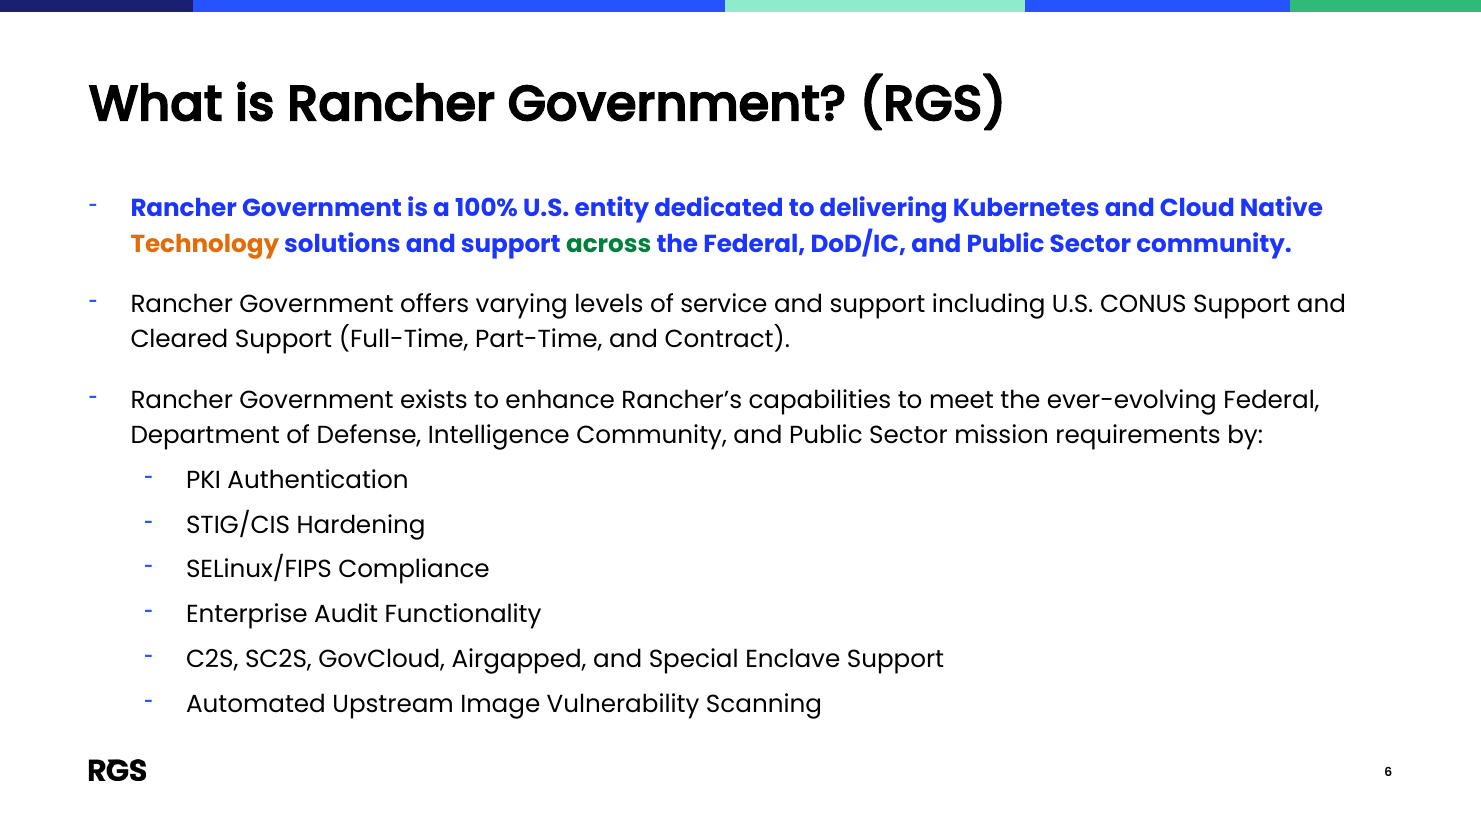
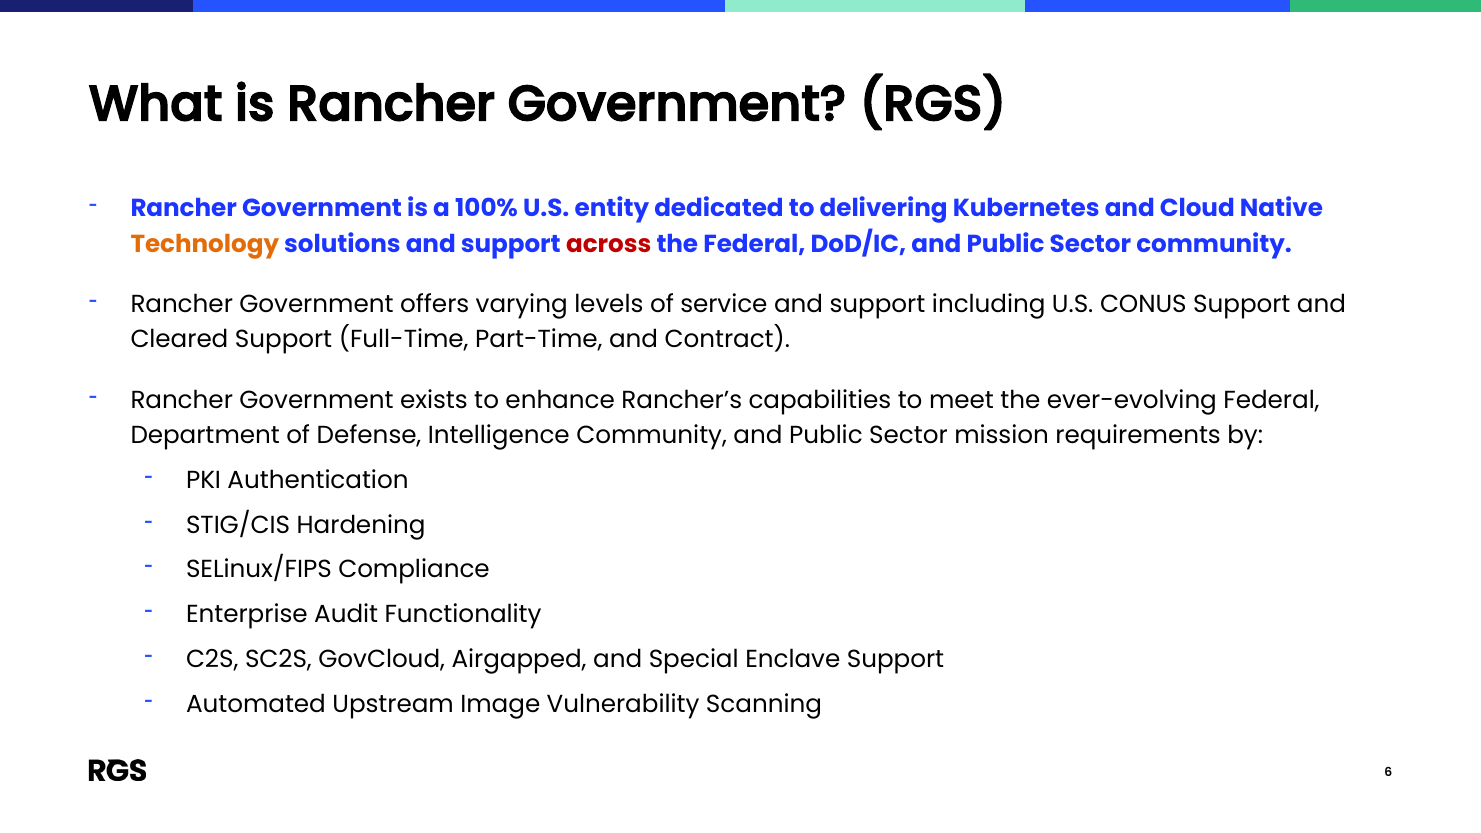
across colour: green -> red (609, 244)
